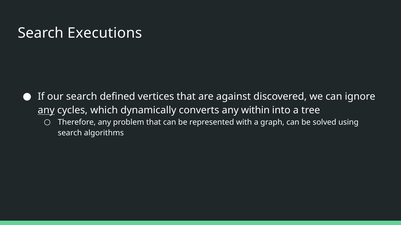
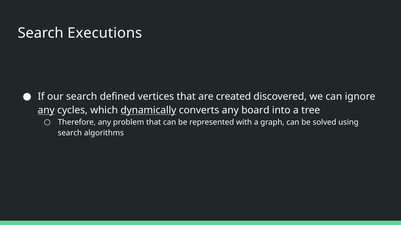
against: against -> created (234, 97)
dynamically underline: none -> present (148, 111)
within: within -> board (255, 111)
